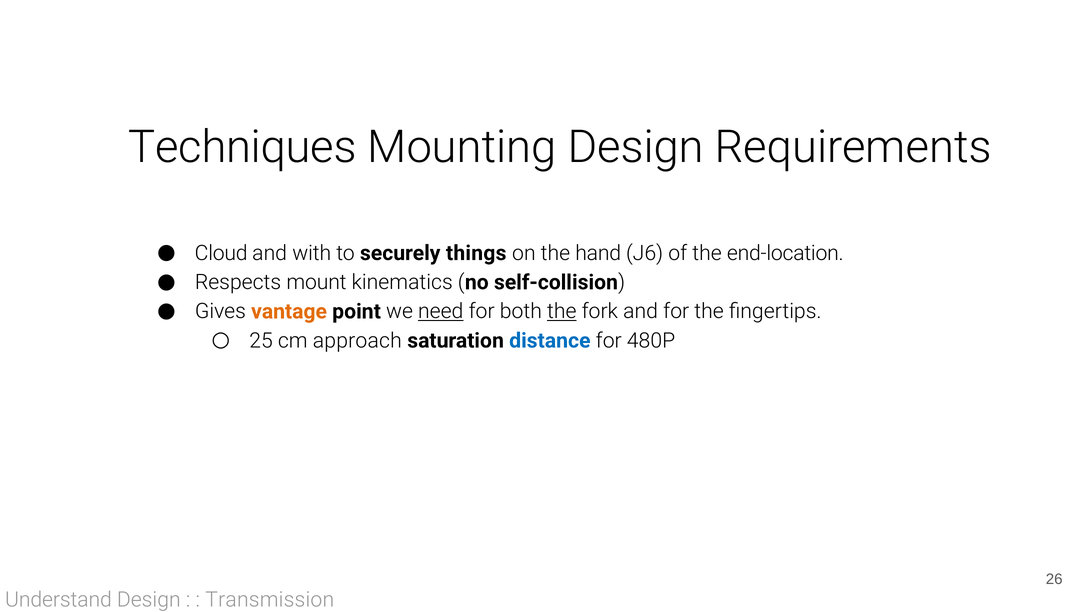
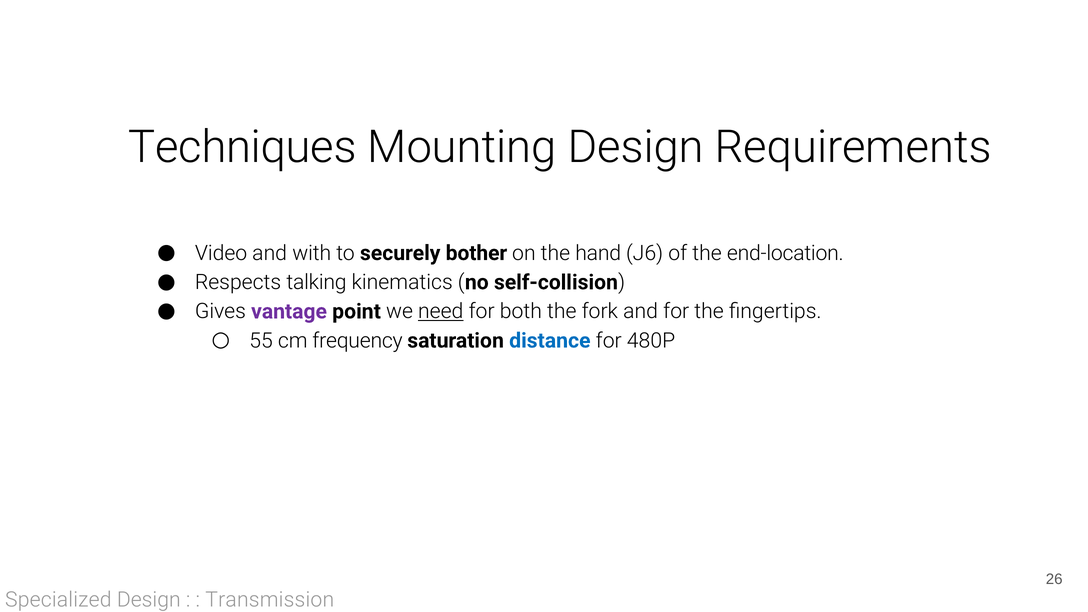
Cloud: Cloud -> Video (221, 253)
things: things -> bother (476, 253)
mount: mount -> talking (317, 282)
vantage colour: orange -> purple (289, 311)
the underline: present -> none (562, 311)
25: 25 -> 55 (261, 341)
approach: approach -> frequency (358, 341)
Understand: Understand -> Specialized (58, 600)
